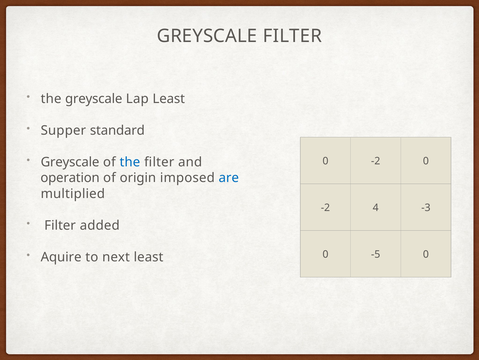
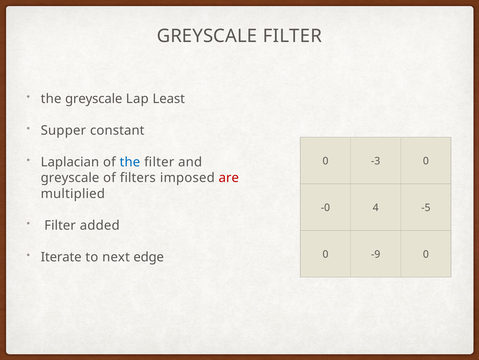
standard: standard -> constant (117, 130)
Greyscale: Greyscale -> Laplacian (70, 162)
-2: -2 -> -3 (376, 161)
operation: operation -> greyscale (70, 178)
origin: origin -> filters (138, 178)
are colour: blue -> red (229, 178)
-2: -2 -> -0 (325, 207)
-3: -3 -> -5 (426, 207)
-5: -5 -> -9 (376, 254)
Aquire: Aquire -> Iterate (61, 257)
next least: least -> edge (149, 257)
